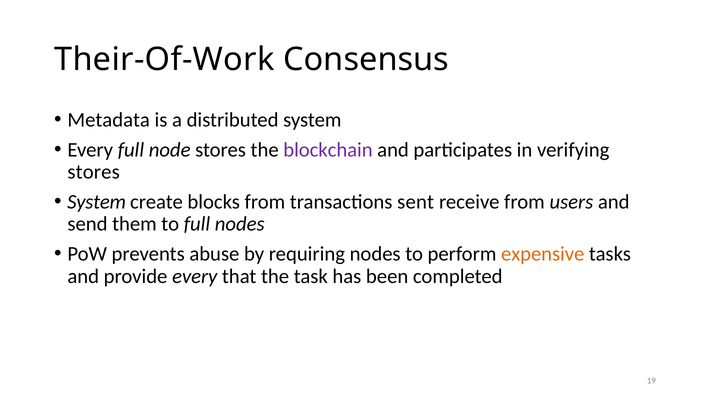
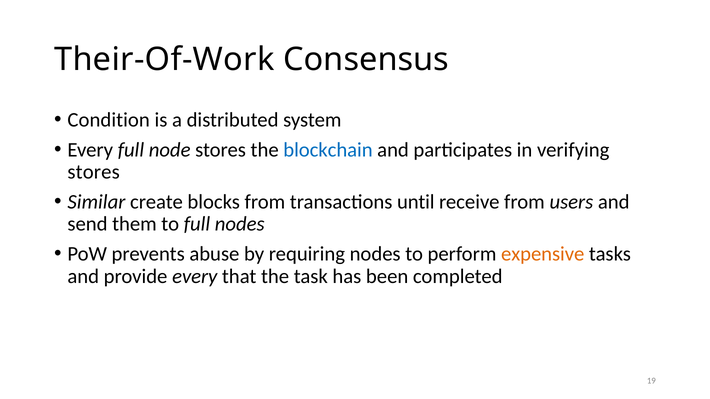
Metadata: Metadata -> Condition (109, 120)
blockchain colour: purple -> blue (328, 150)
System: System -> Similar (96, 202)
sent: sent -> until (416, 202)
